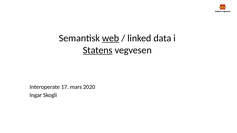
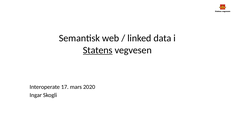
web underline: present -> none (111, 38)
